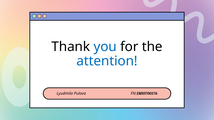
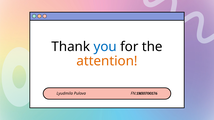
attention colour: blue -> orange (107, 61)
